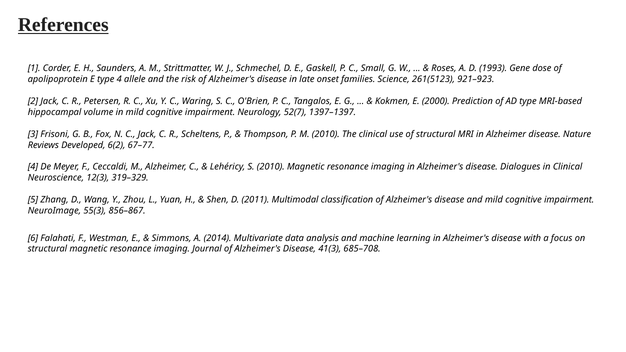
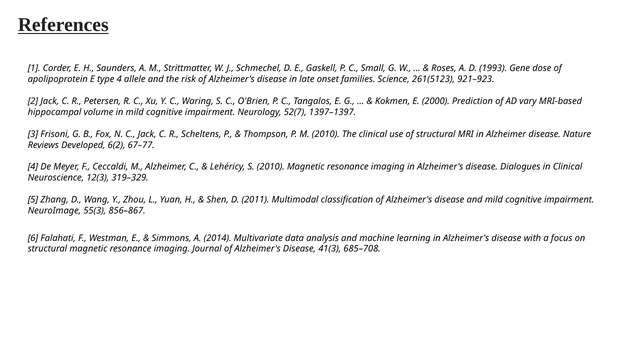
AD type: type -> vary (528, 101)
